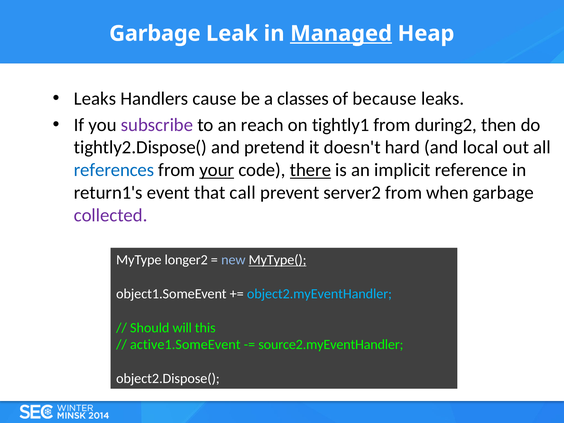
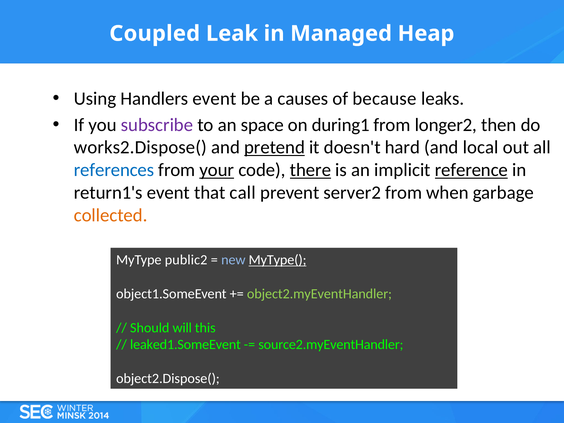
Garbage: Garbage -> Coupled (155, 34)
Managed underline: present -> none (341, 34)
Leaks: Leaks -> Using (95, 99)
Handlers cause: cause -> event (214, 99)
classes: classes -> causes (303, 99)
reach: reach -> space (262, 125)
tightly1: tightly1 -> during1 (341, 125)
during2: during2 -> longer2 (446, 125)
tightly2.Dispose(: tightly2.Dispose( -> works2.Dispose( (140, 147)
pretend underline: none -> present (275, 147)
reference underline: none -> present (471, 170)
collected colour: purple -> orange (111, 215)
longer2: longer2 -> public2 (186, 260)
object2.myEventHandler colour: light blue -> light green (319, 294)
active1.SomeEvent: active1.SomeEvent -> leaked1.SomeEvent (185, 345)
